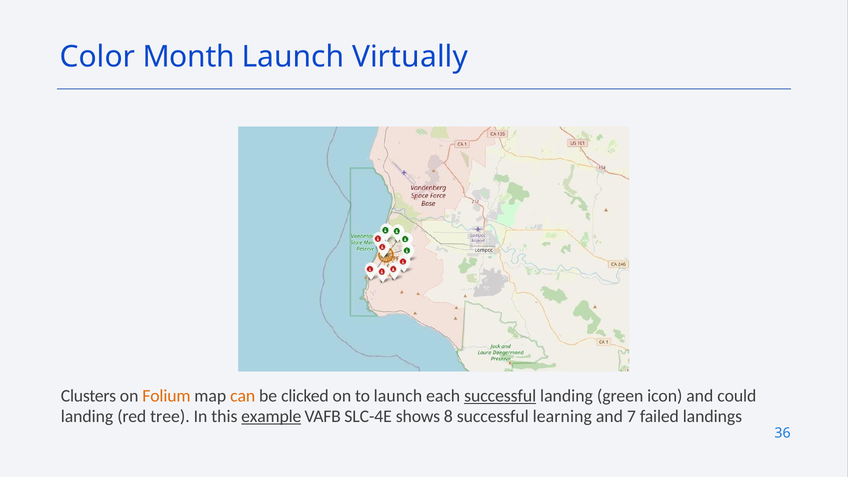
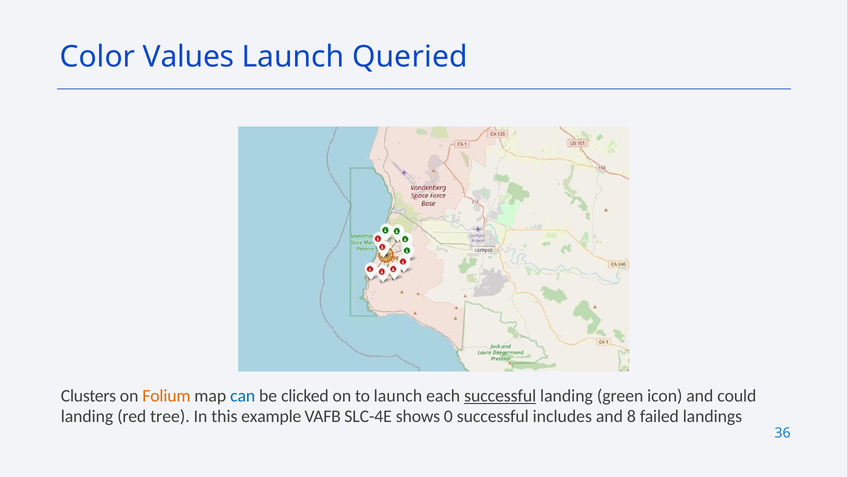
Month: Month -> Values (189, 57)
Virtually: Virtually -> Queried (410, 57)
can colour: orange -> blue (243, 396)
example underline: present -> none (271, 416)
8: 8 -> 0 (448, 416)
learning: learning -> includes (562, 416)
7: 7 -> 8 (631, 416)
